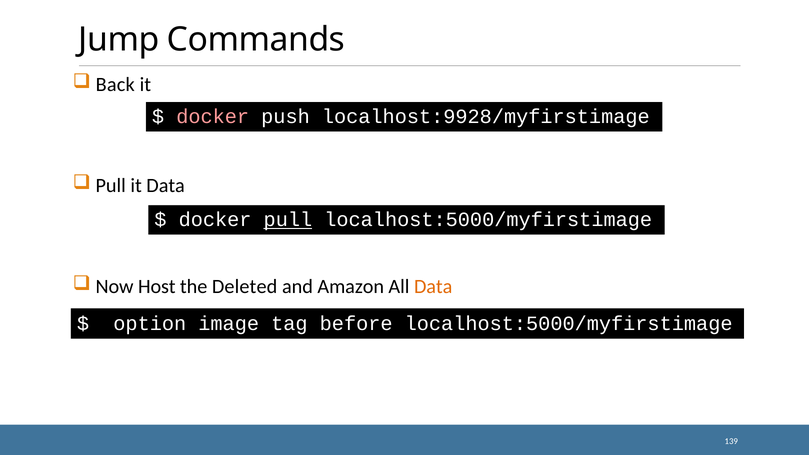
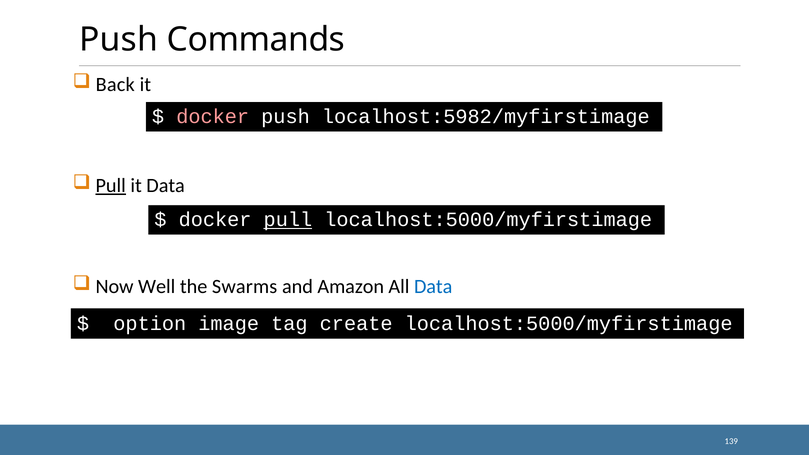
Jump: Jump -> Push (119, 40)
localhost:9928/myfirstimage: localhost:9928/myfirstimage -> localhost:5982/myfirstimage (486, 117)
Pull underline: none -> present (111, 186)
Host: Host -> Well (157, 286)
Deleted: Deleted -> Swarms (245, 286)
Data colour: orange -> blue (433, 286)
before: before -> create (356, 323)
